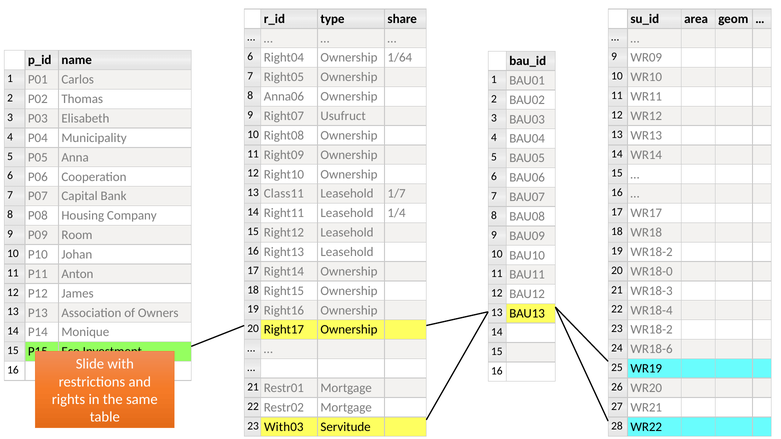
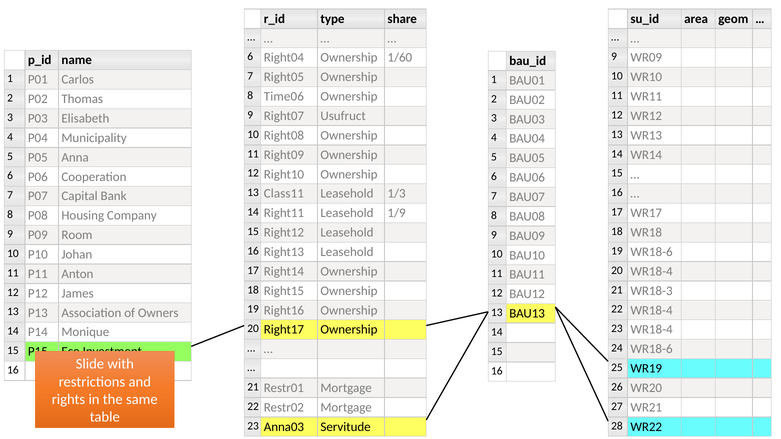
1/64: 1/64 -> 1/60 (400, 58)
Anna06: Anna06 -> Time06 (284, 97)
1/7: 1/7 -> 1/3 (397, 194)
1/4: 1/4 -> 1/9 (397, 213)
19 WR18-2: WR18-2 -> WR18-6 (652, 252)
20 WR18-0: WR18-0 -> WR18-4 (652, 272)
23 WR18-2: WR18-2 -> WR18-4 (652, 330)
With03: With03 -> Anna03 (284, 427)
